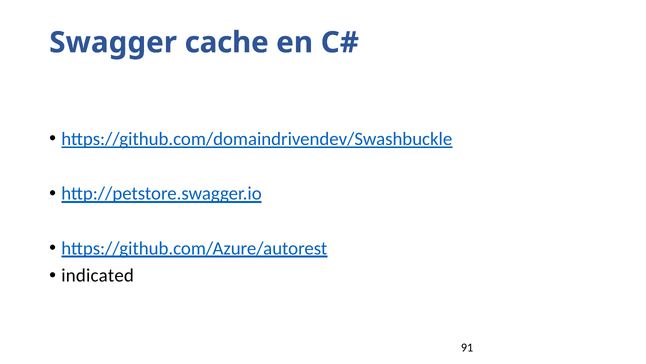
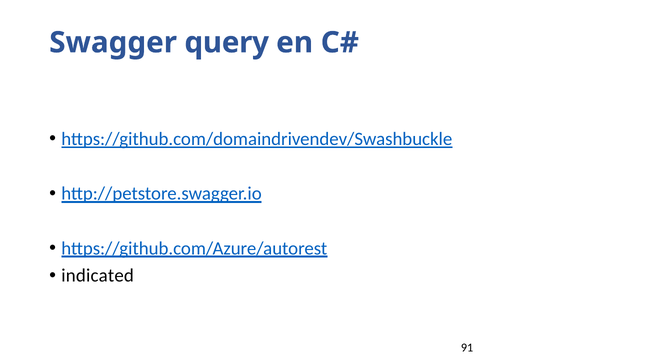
cache: cache -> query (227, 42)
